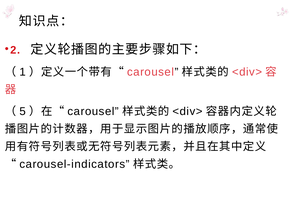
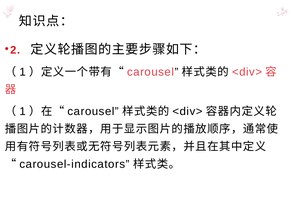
5: 5 -> 1 (23, 111)
